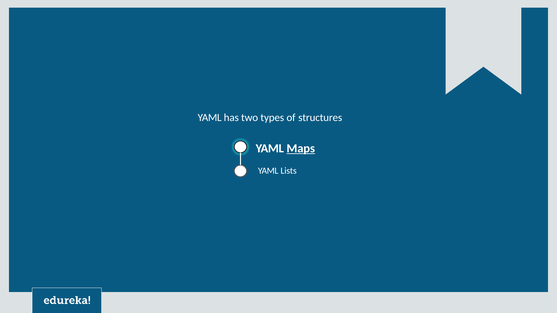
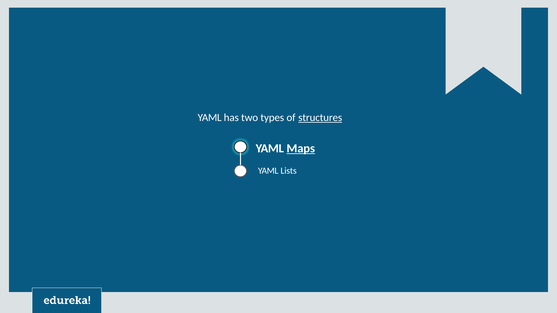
structures underline: none -> present (320, 118)
